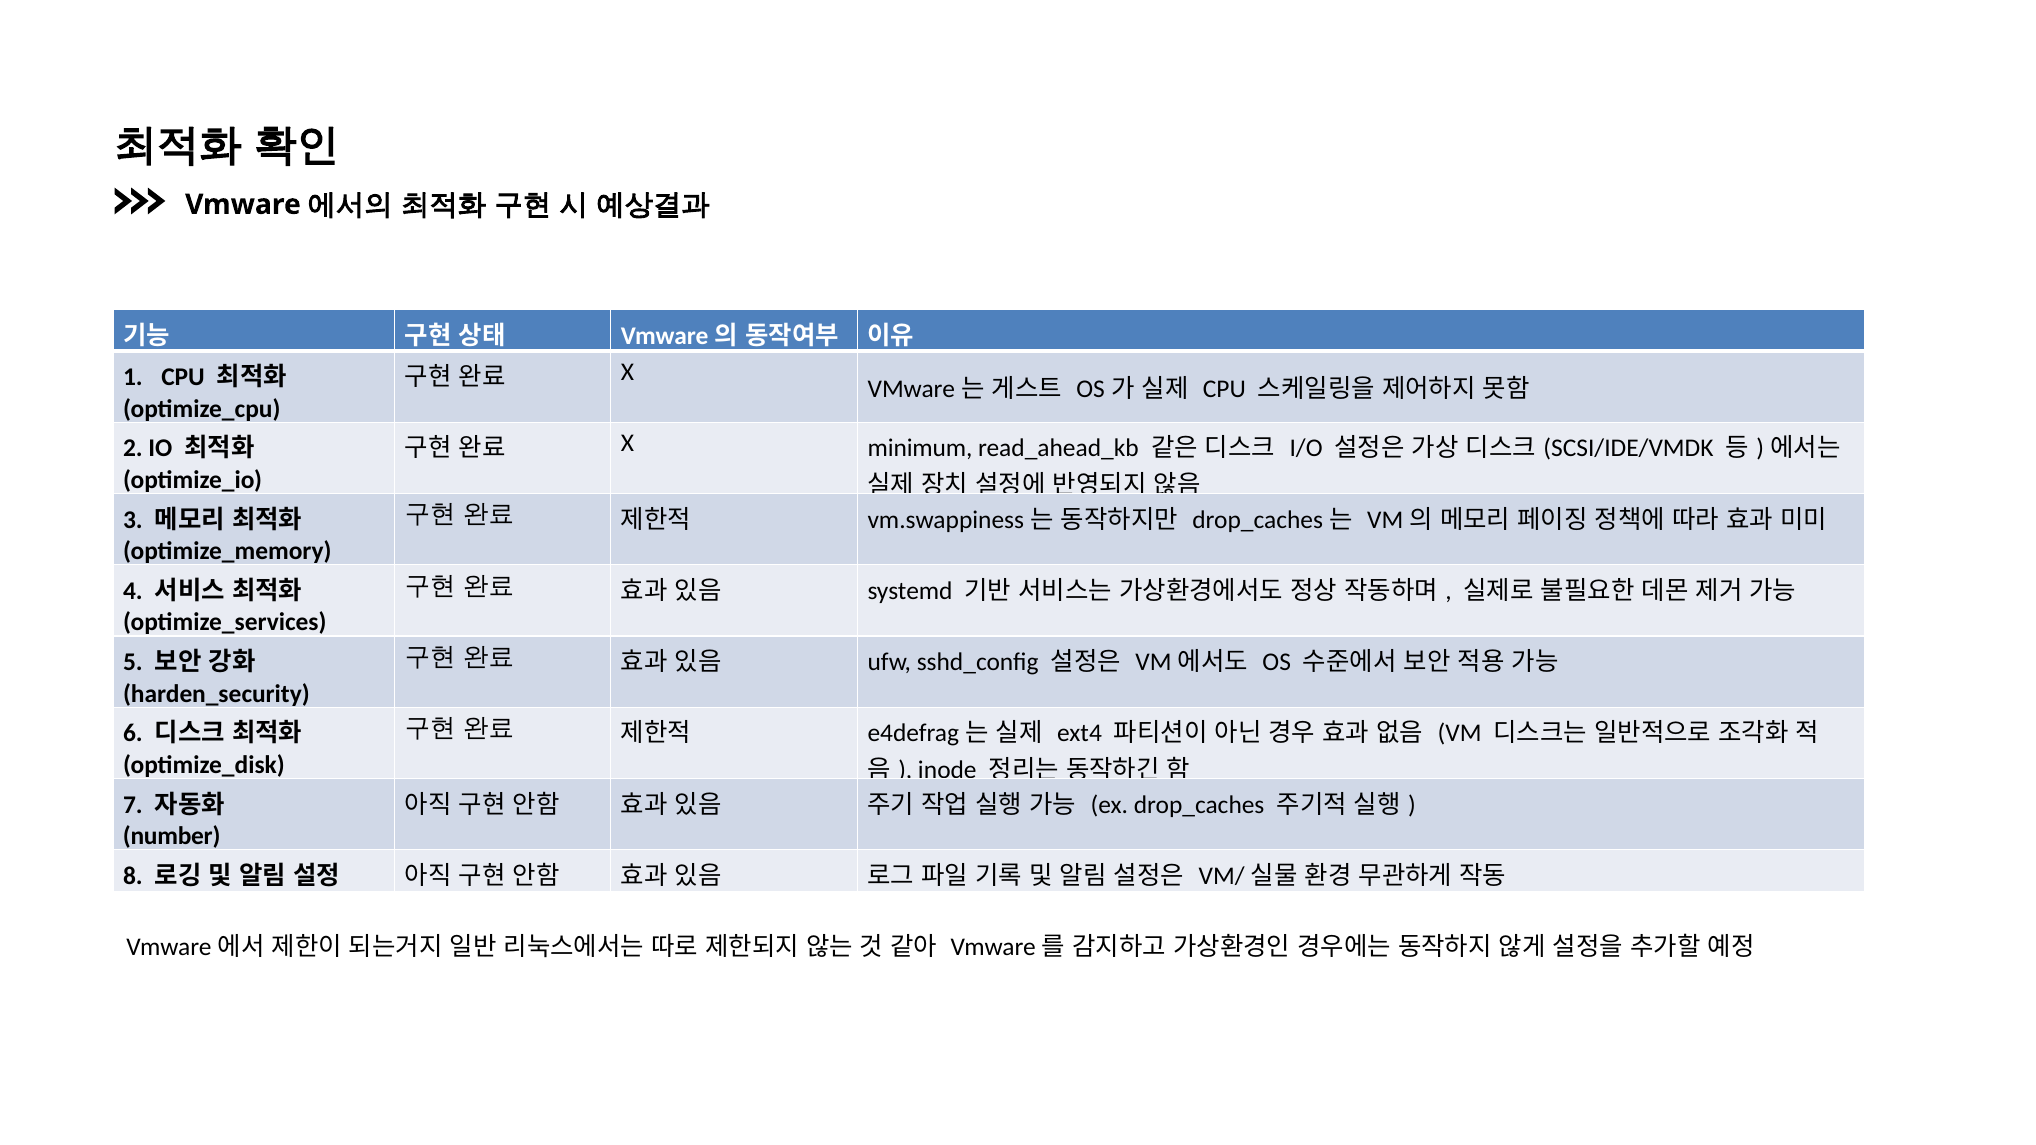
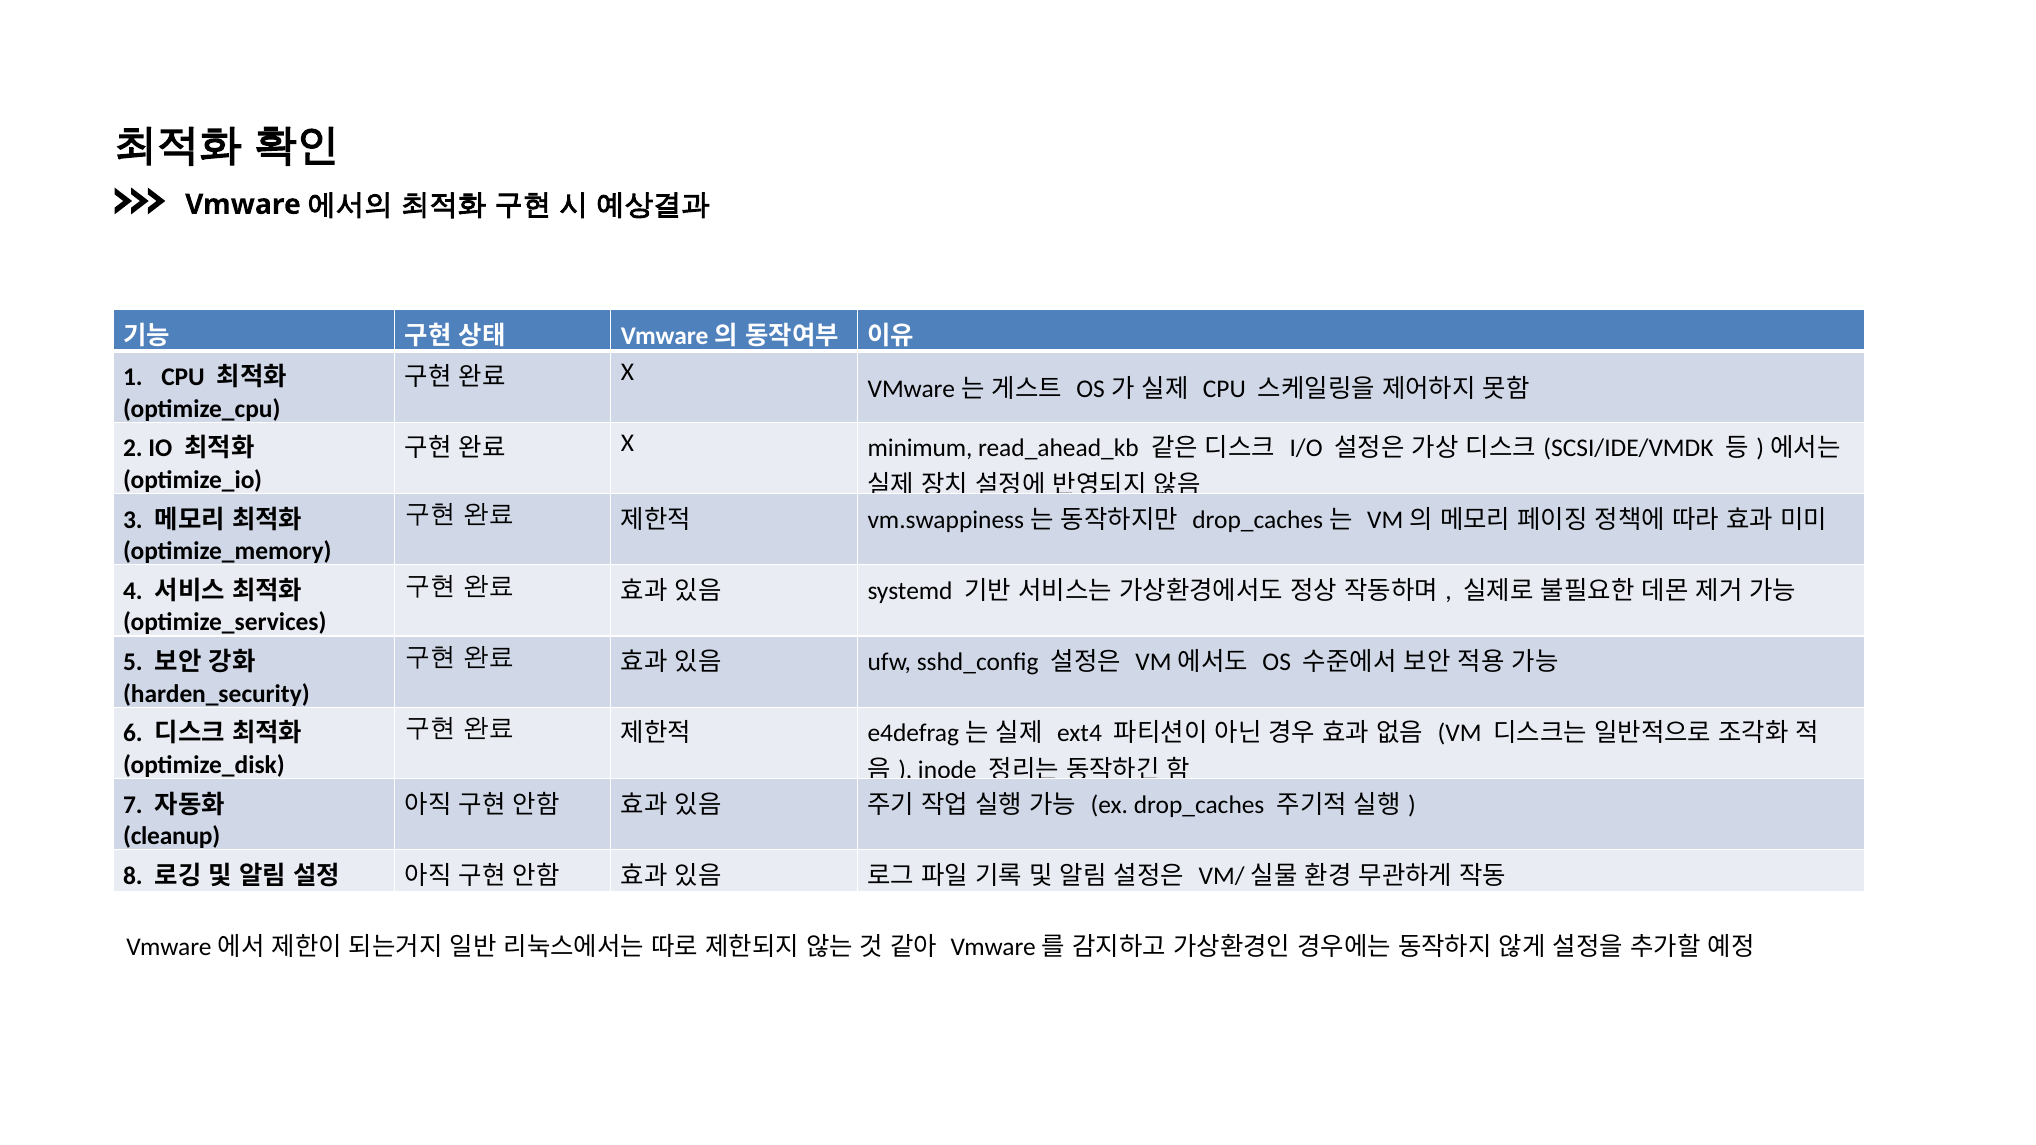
number: number -> cleanup (172, 837)
